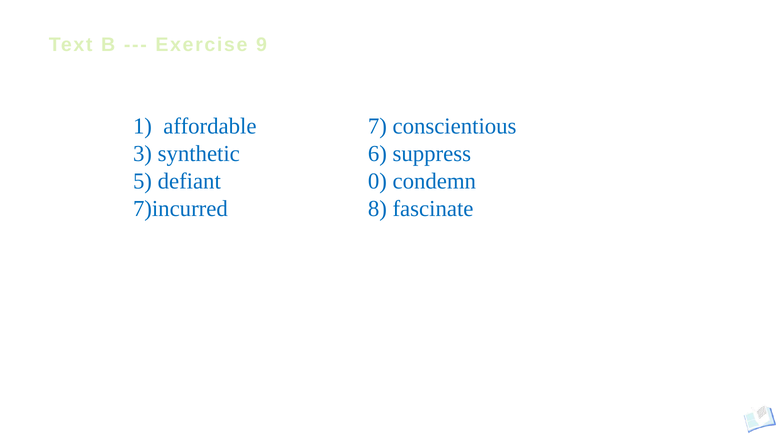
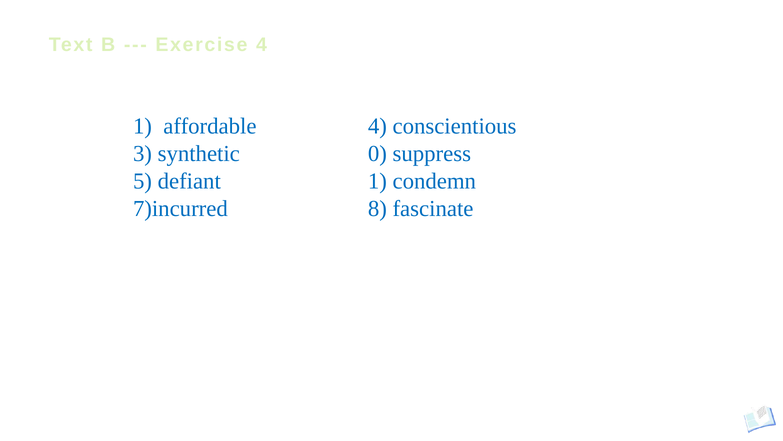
Exercise 9: 9 -> 4 (262, 45)
affordable 7: 7 -> 4 (377, 126)
6: 6 -> 0 (377, 153)
defiant 0: 0 -> 1 (377, 181)
